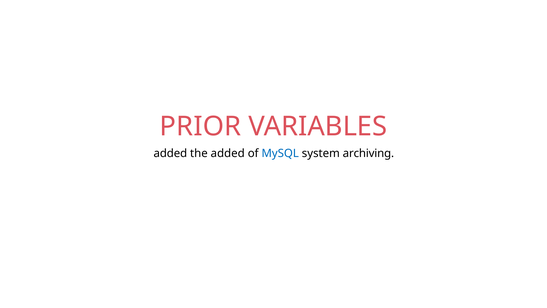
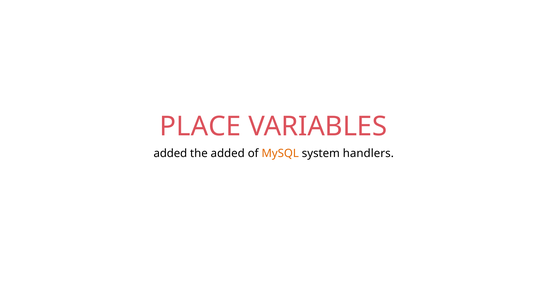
PRIOR: PRIOR -> PLACE (200, 126)
MySQL colour: blue -> orange (280, 153)
archiving: archiving -> handlers (368, 153)
